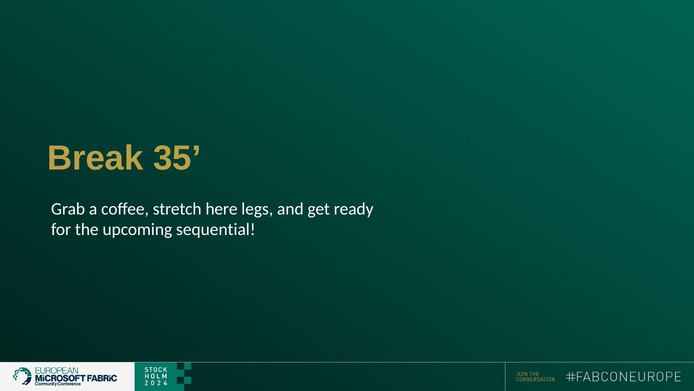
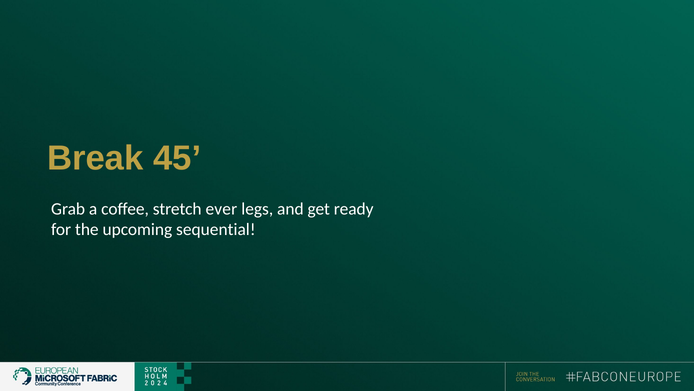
35: 35 -> 45 (177, 158)
here: here -> ever (221, 209)
